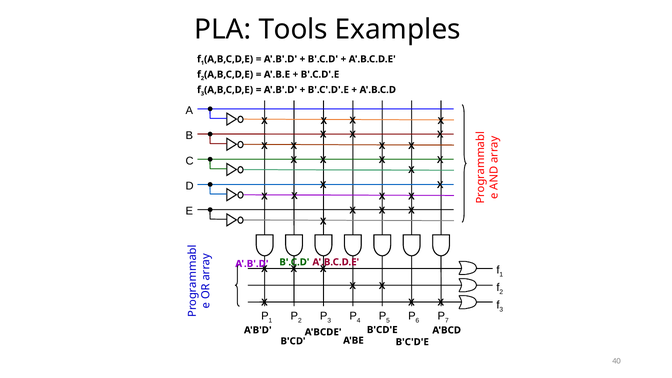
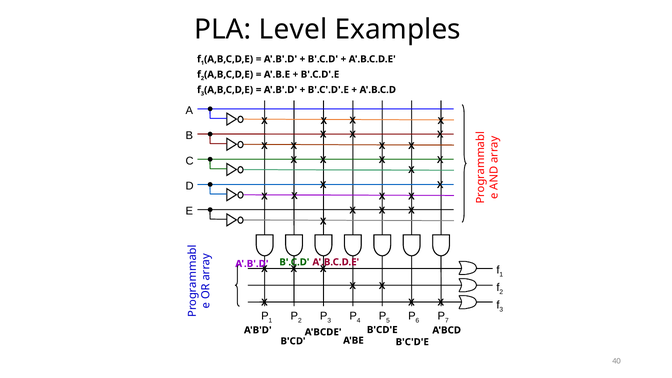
Tools: Tools -> Level (293, 30)
